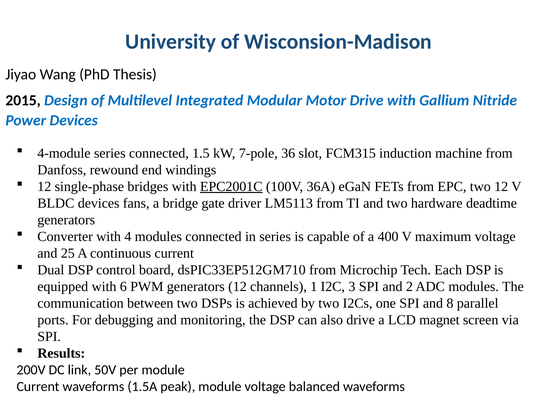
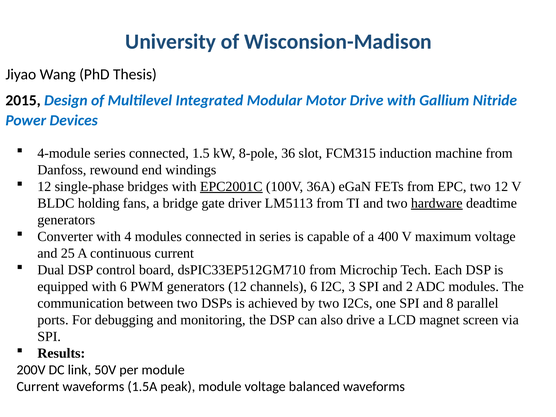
7-pole: 7-pole -> 8-pole (258, 153)
BLDC devices: devices -> holding (99, 203)
hardware underline: none -> present (437, 203)
channels 1: 1 -> 6 (314, 287)
